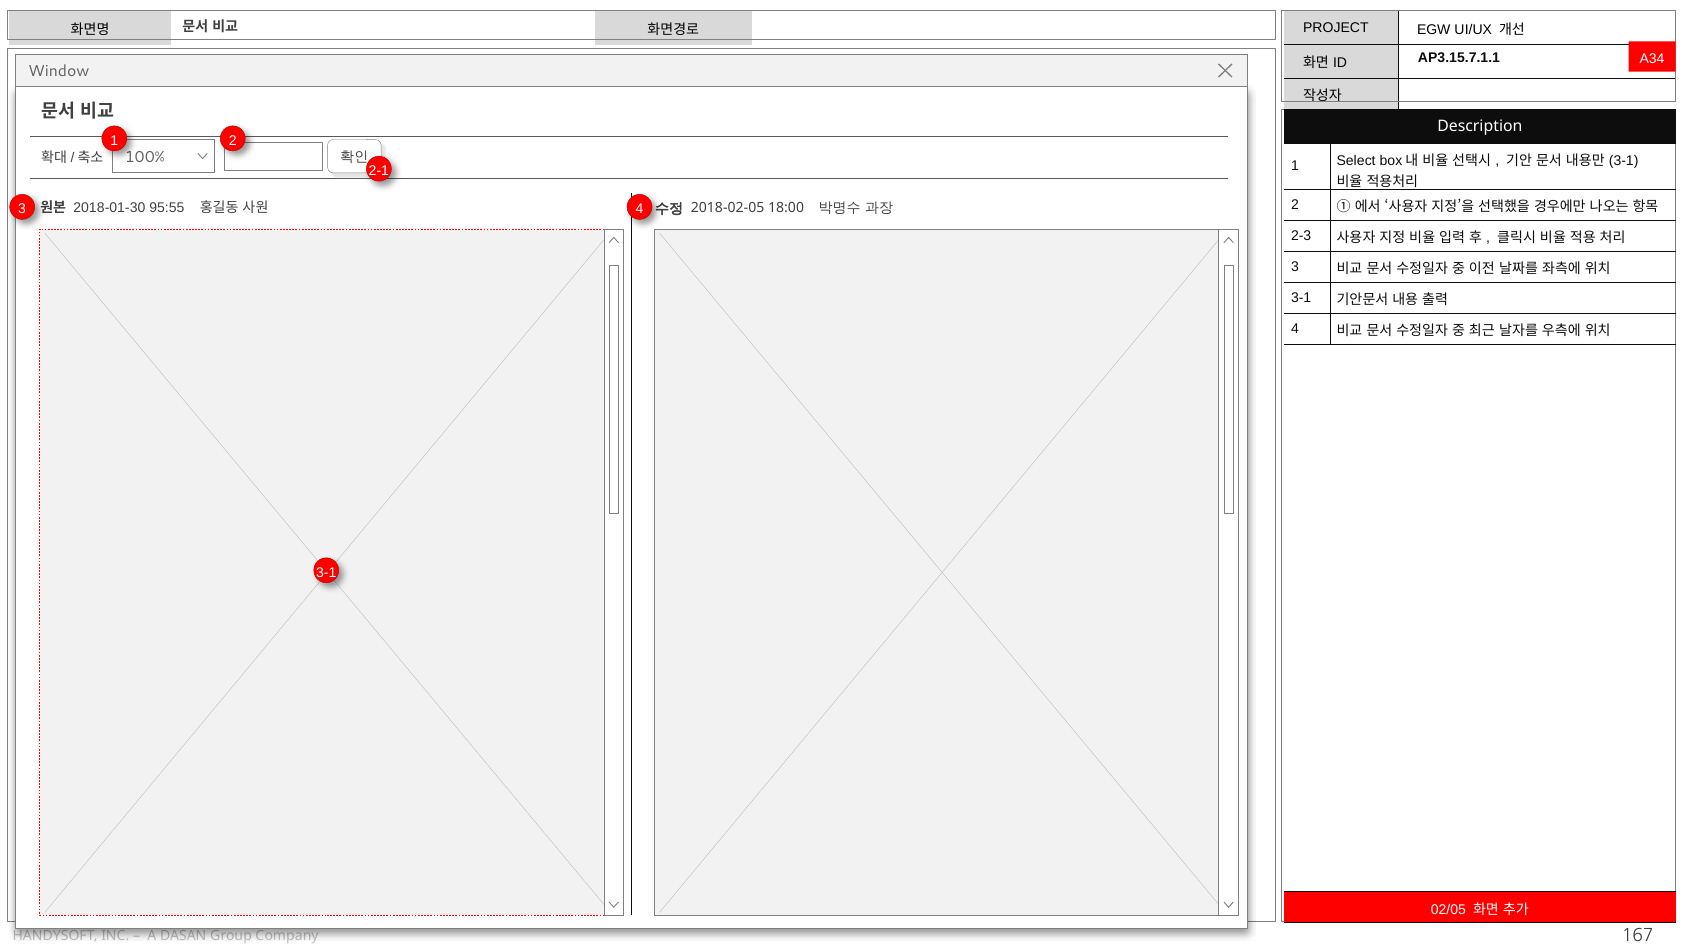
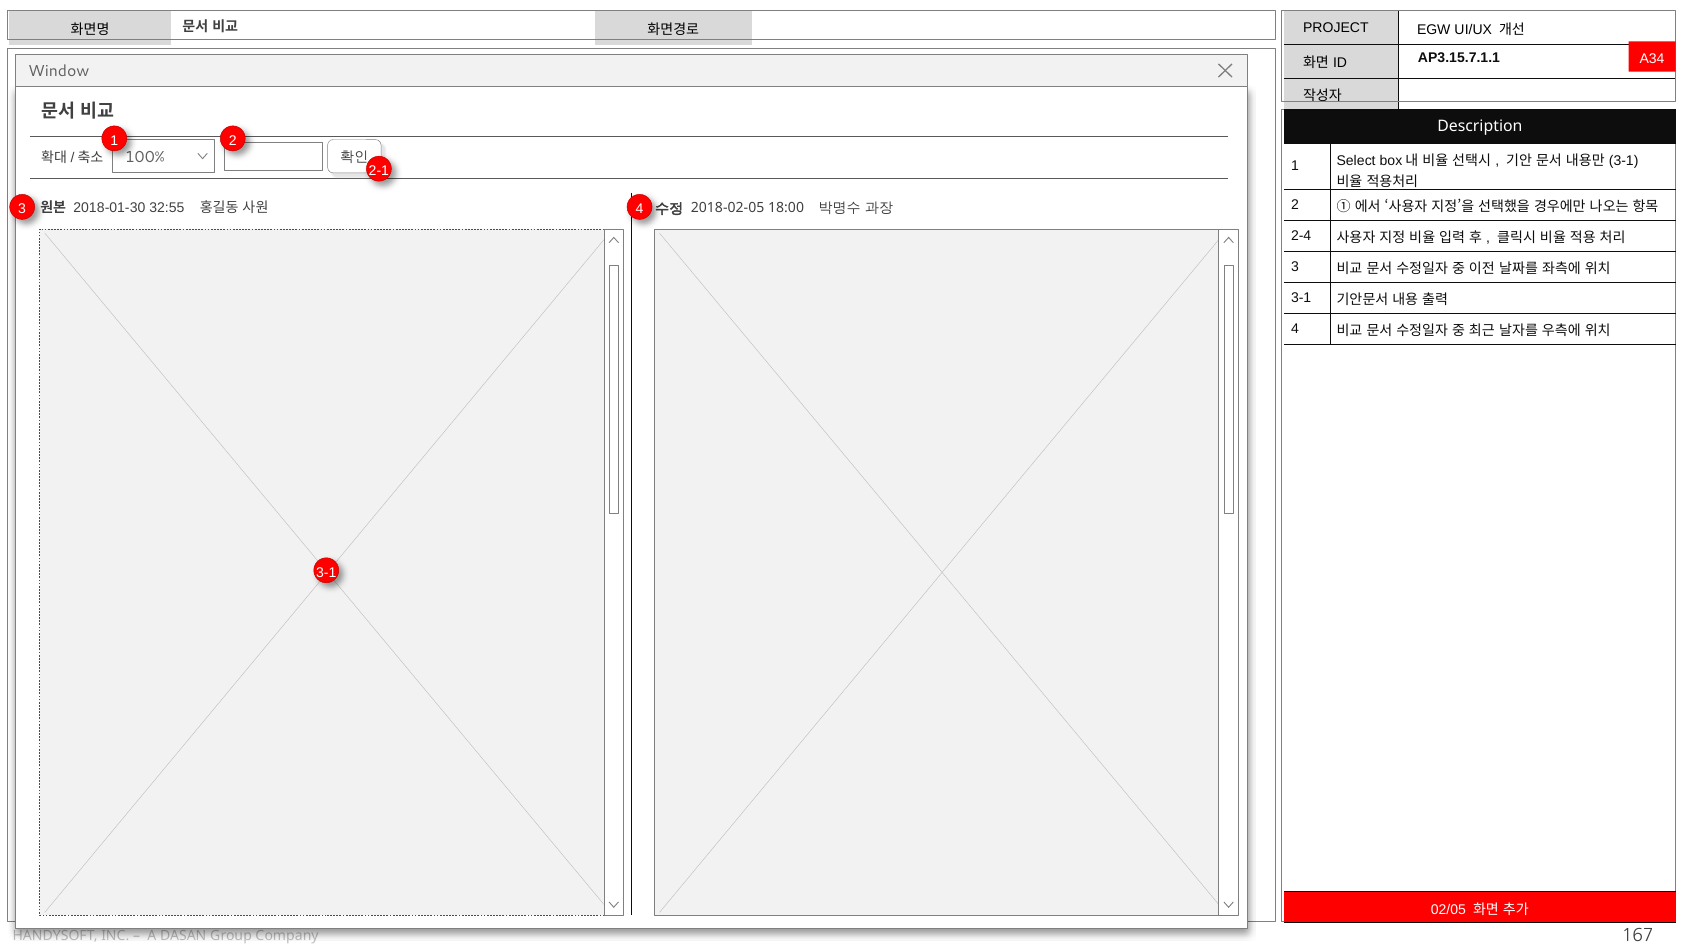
95:55: 95:55 -> 32:55 (167, 208)
2-3: 2-3 -> 2-4 (1301, 236)
